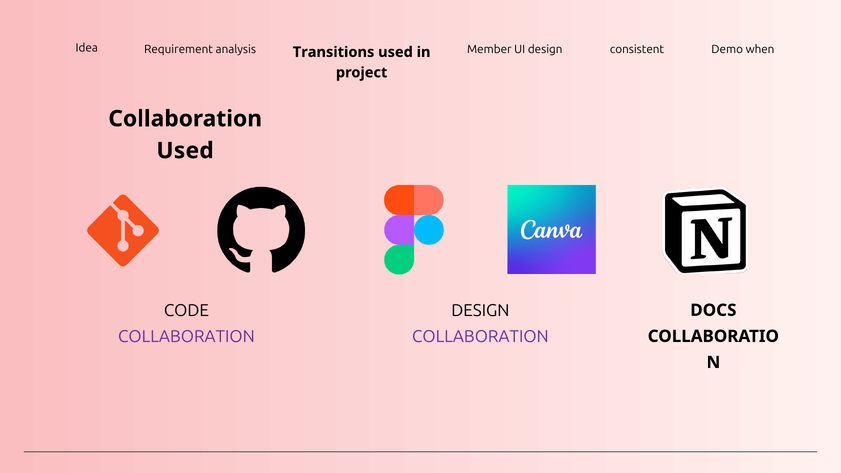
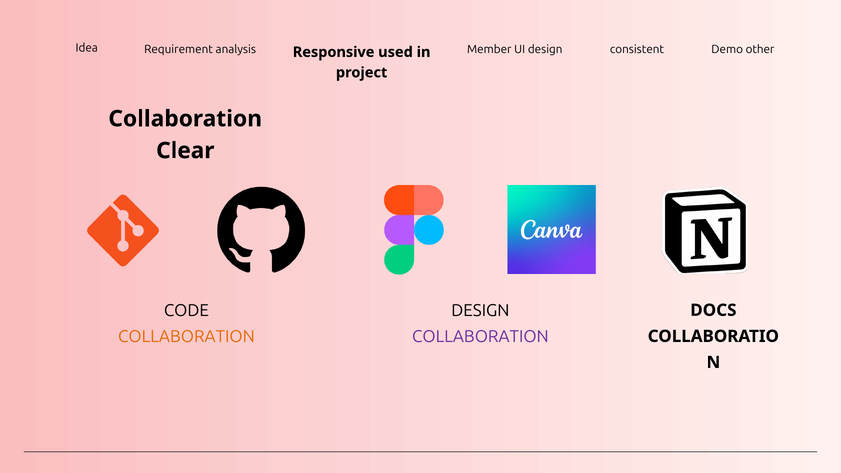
Transitions: Transitions -> Responsive (334, 52)
when: when -> other (760, 50)
Used: Used -> Clear (185, 151)
COLLABORATION colour: purple -> orange (186, 337)
